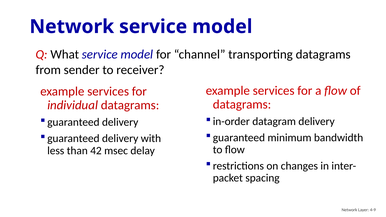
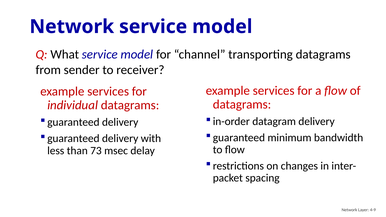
42: 42 -> 73 (96, 151)
